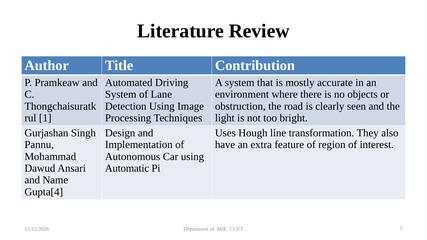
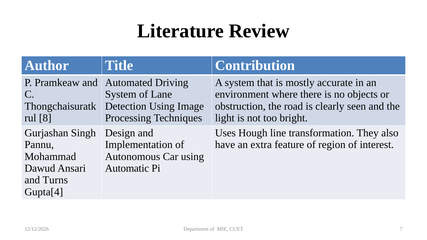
1: 1 -> 8 (45, 118)
Name: Name -> Turns (55, 180)
